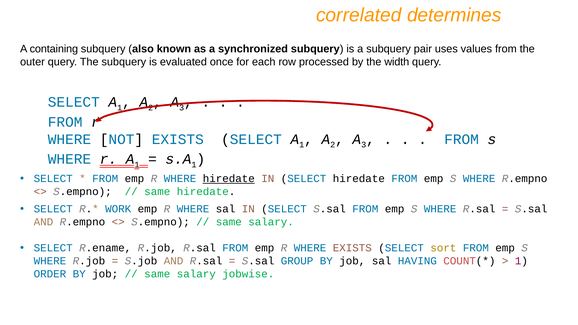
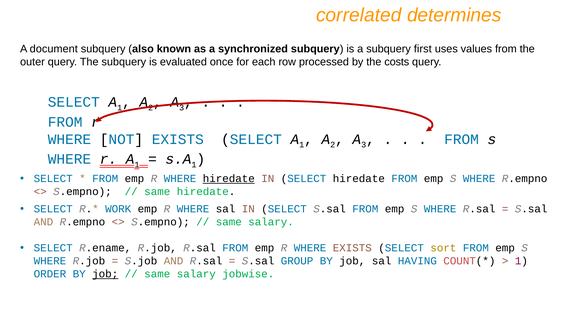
containing: containing -> document (54, 49)
pair: pair -> first (423, 49)
width: width -> costs (397, 62)
job underline: none -> present (105, 274)
